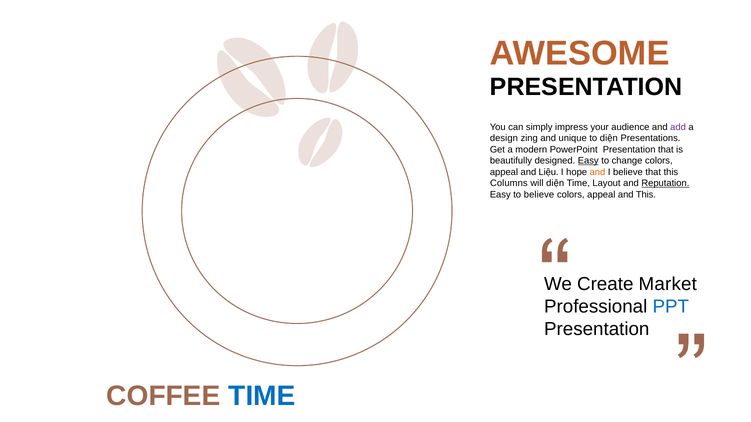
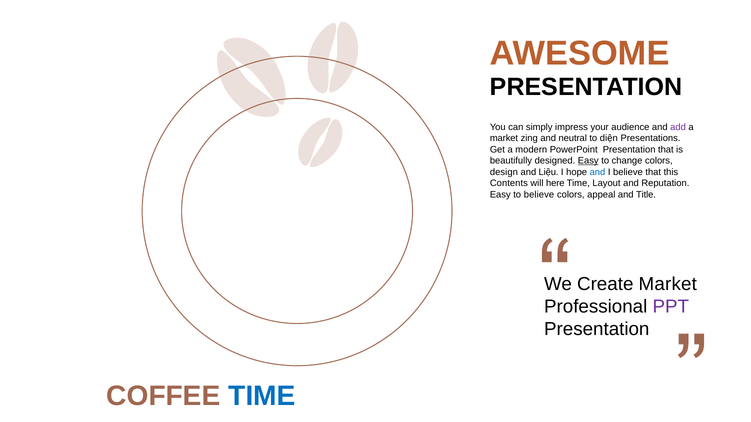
design: design -> market (504, 138)
unique: unique -> neutral (573, 138)
appeal: appeal -> design (504, 172)
and colour: orange -> blue (597, 172)
Columns: Columns -> Contents (509, 183)
will diện: diện -> here (555, 183)
Reputation underline: present -> none (665, 183)
and This: This -> Title (646, 195)
PPT colour: blue -> purple (671, 307)
